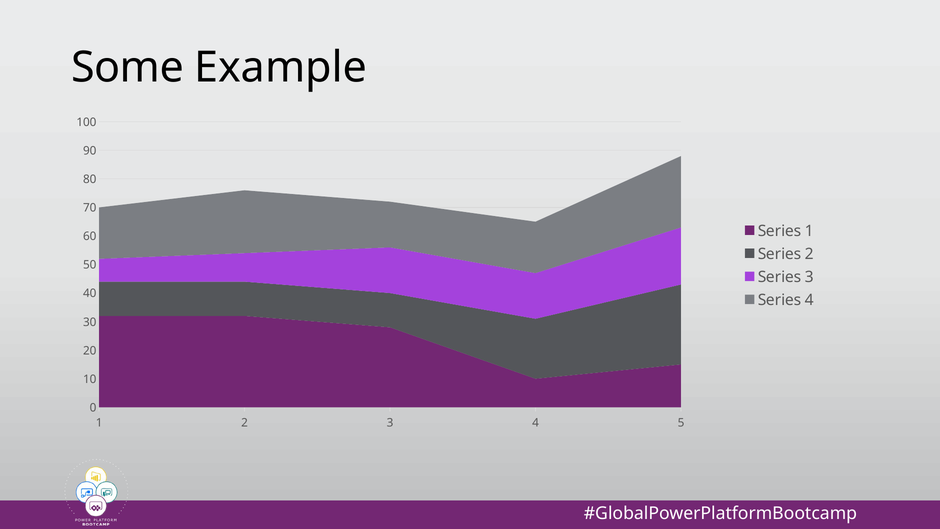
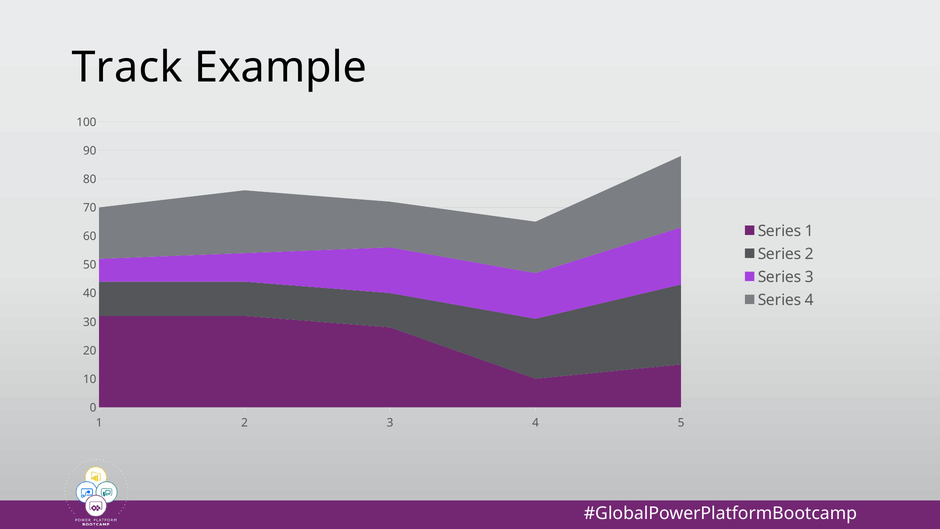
Some: Some -> Track (127, 68)
